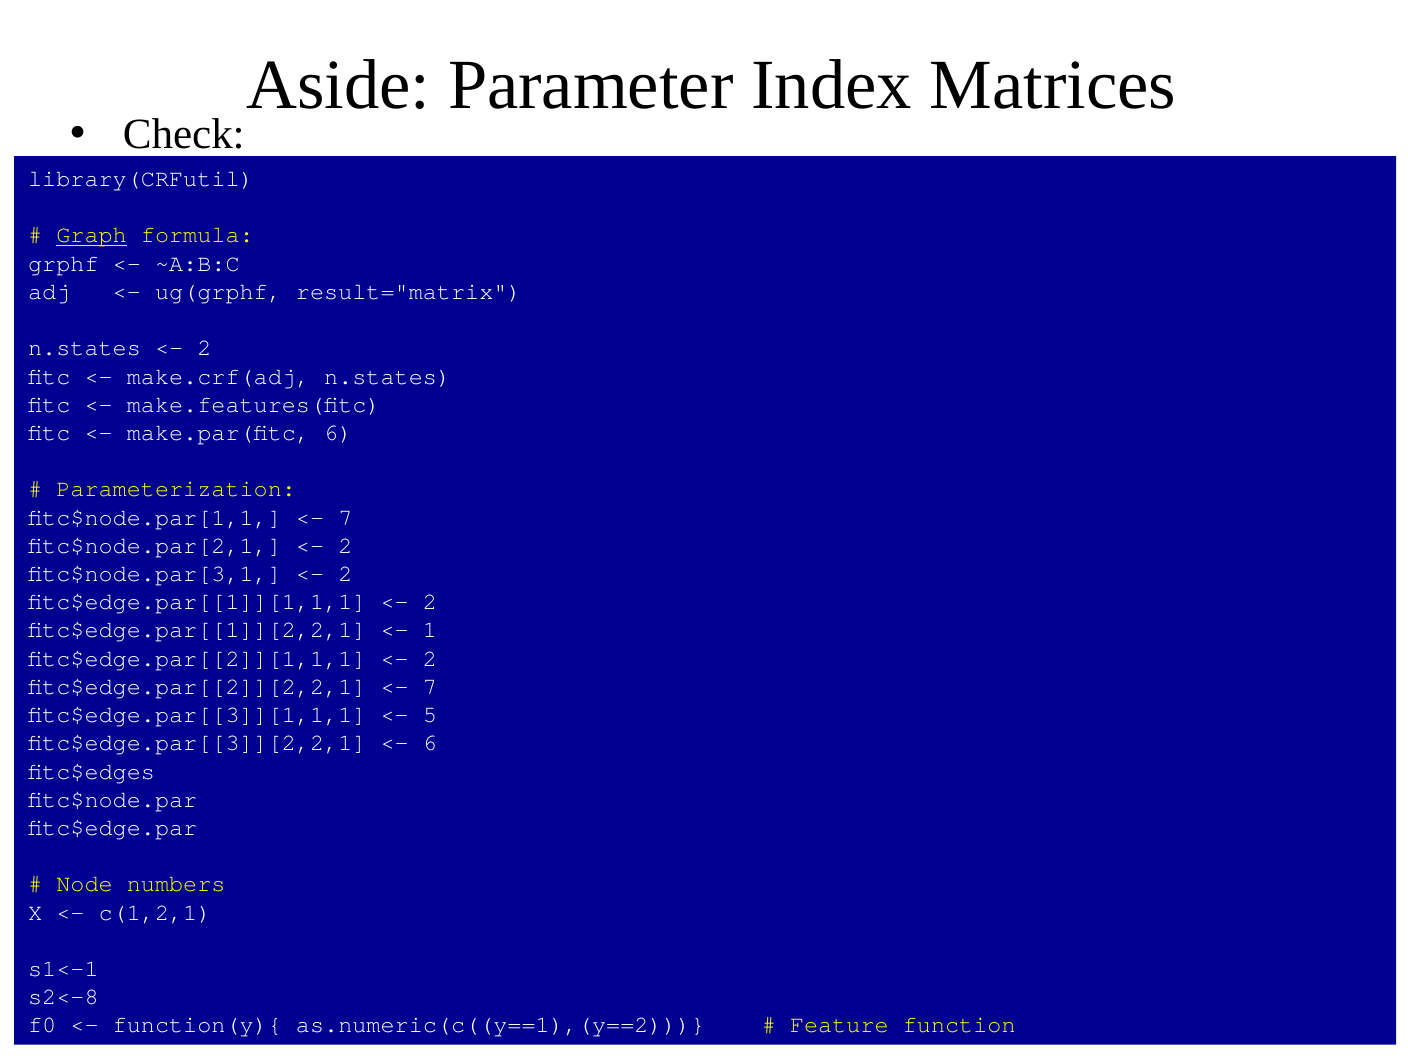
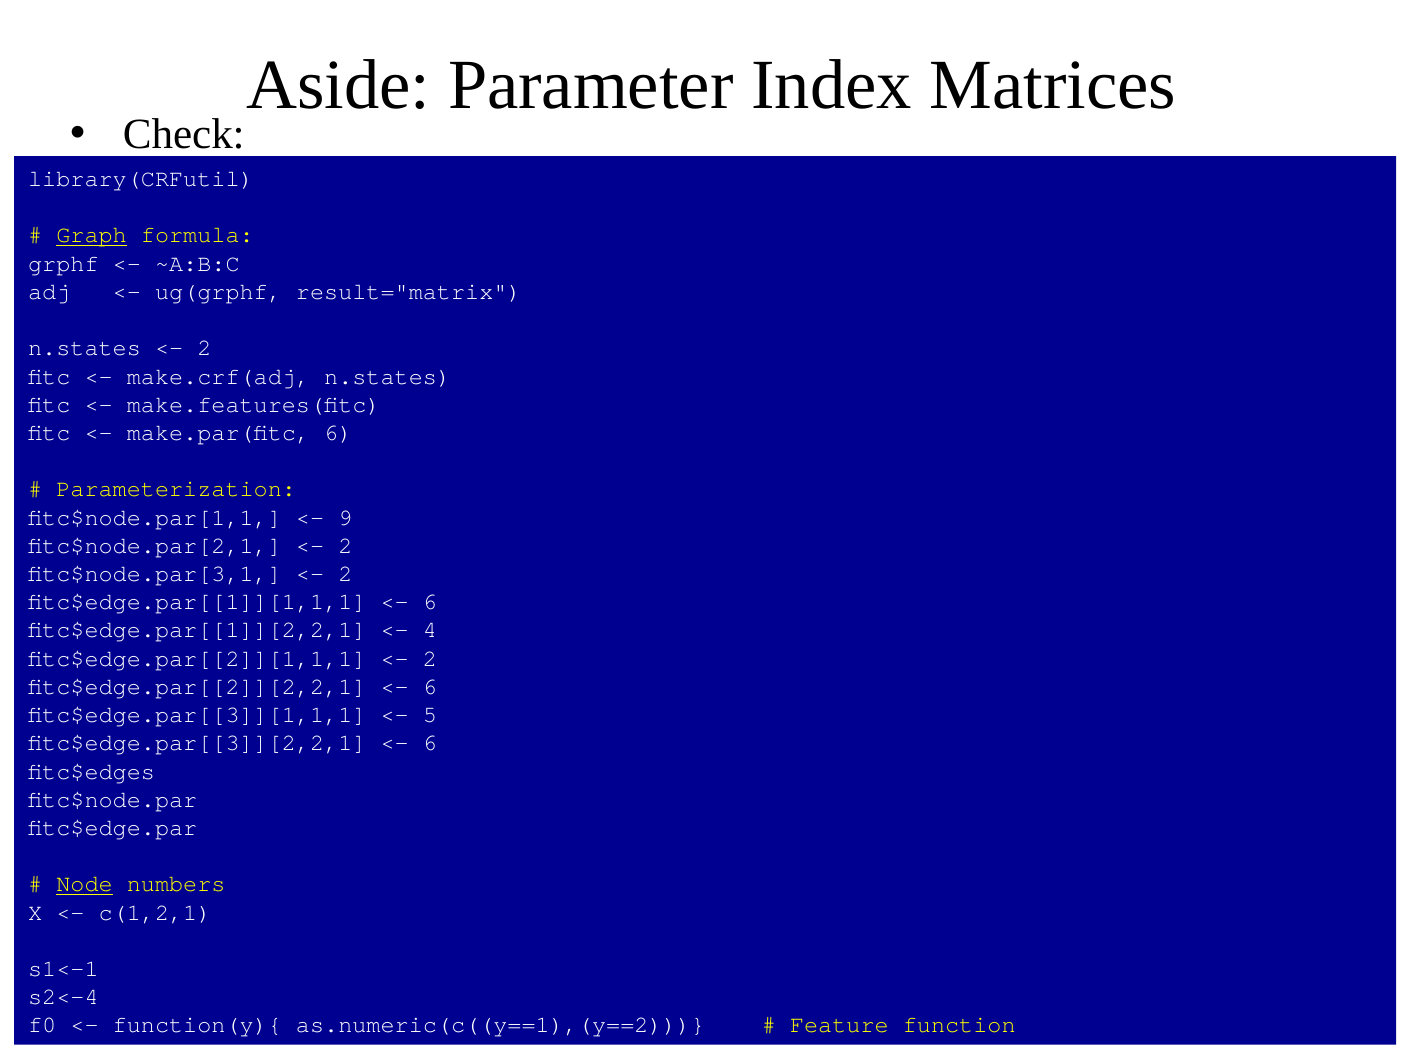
7: 7 -> 9 (345, 517)
2: 2 -> 6 (430, 602)
1: 1 -> 4 (430, 630)
7: 7 -> 6 (430, 687)
Node underline: none -> present (85, 884)
s2<-8: s2<-8 -> s2<-4 (63, 997)
